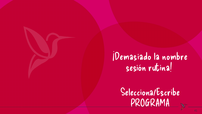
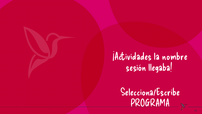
¡Demasiado: ¡Demasiado -> ¡Actividades (132, 56)
rutina: rutina -> llegaba (160, 67)
